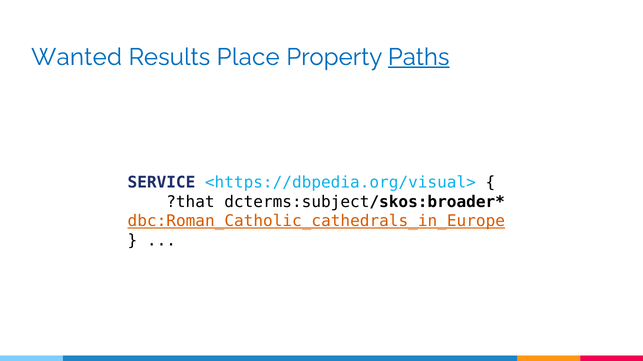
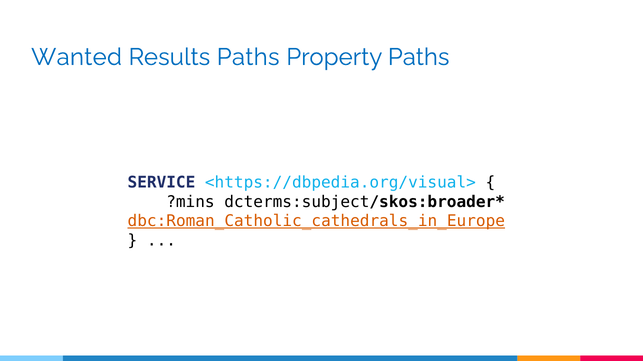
Results Place: Place -> Paths (248, 57)
Paths underline: present -> none (419, 57)
?that: ?that -> ?mins (190, 202)
